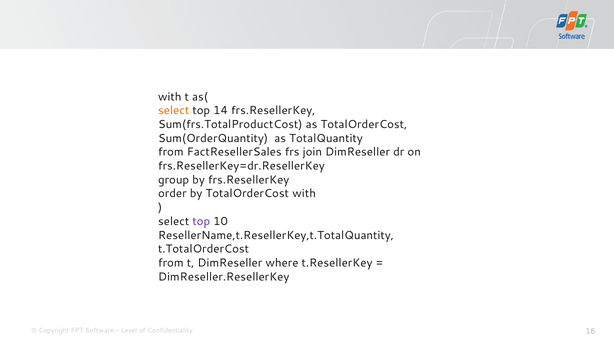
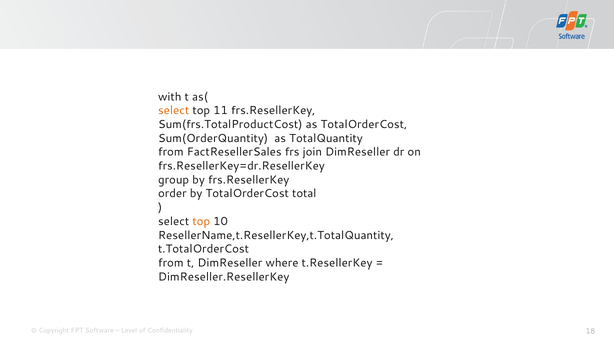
14: 14 -> 11 (221, 110)
TotalOrderCost with: with -> total (304, 193)
top colour: purple -> orange (201, 221)
